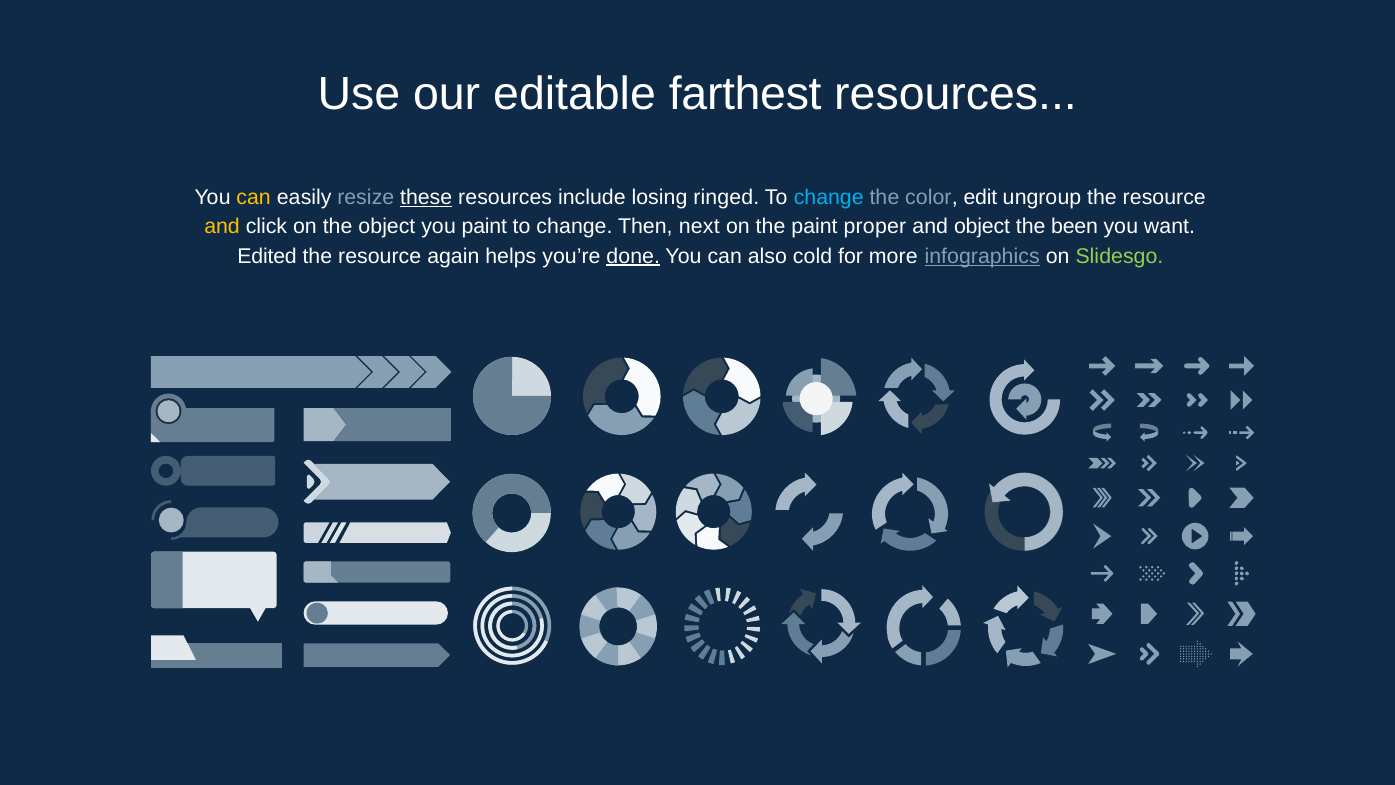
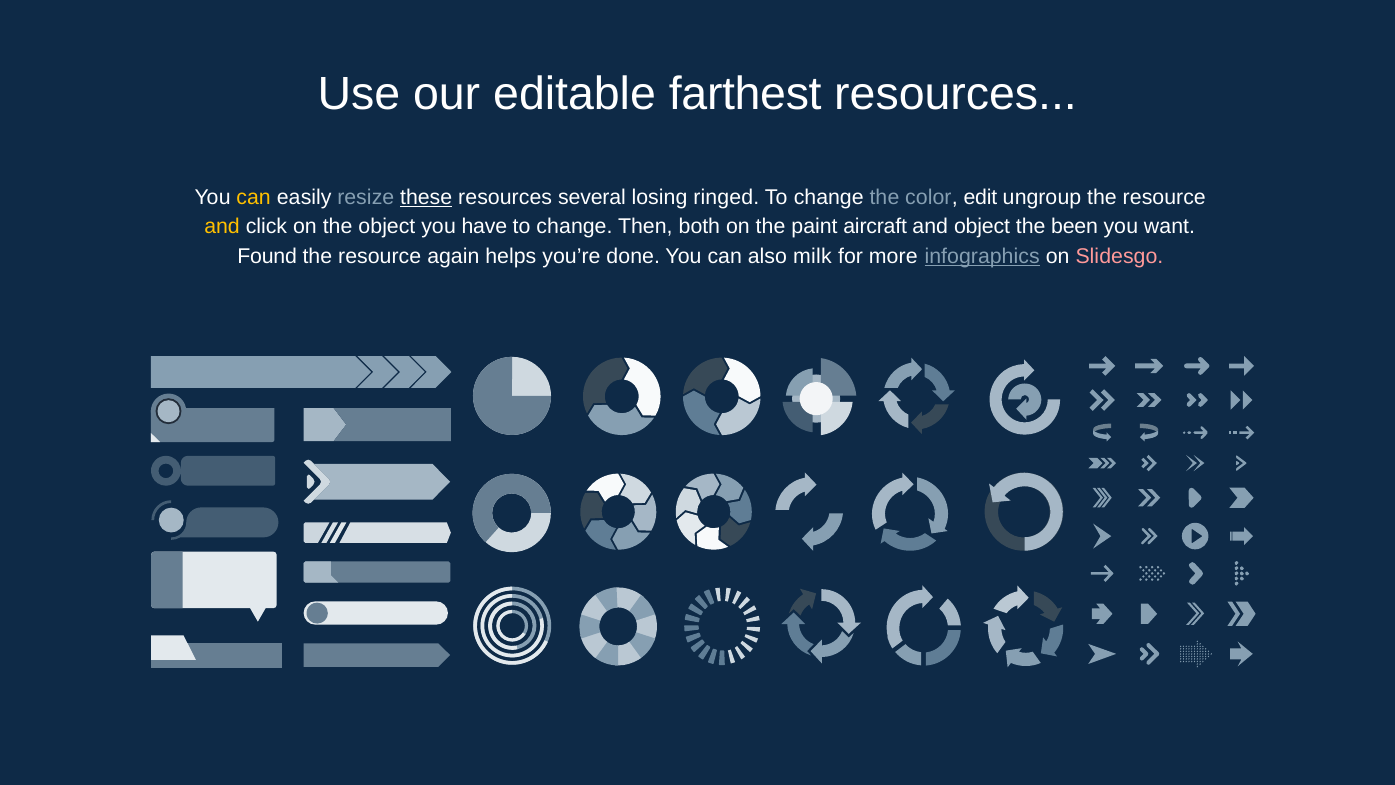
include: include -> several (592, 197)
change colour: light blue -> white (829, 197)
you paint: paint -> have (484, 226)
next: next -> both (699, 226)
proper: proper -> aircraft (875, 226)
Edited: Edited -> Found (267, 256)
done underline: present -> none (633, 256)
cold: cold -> milk (812, 256)
Slidesgo colour: light green -> pink (1119, 256)
